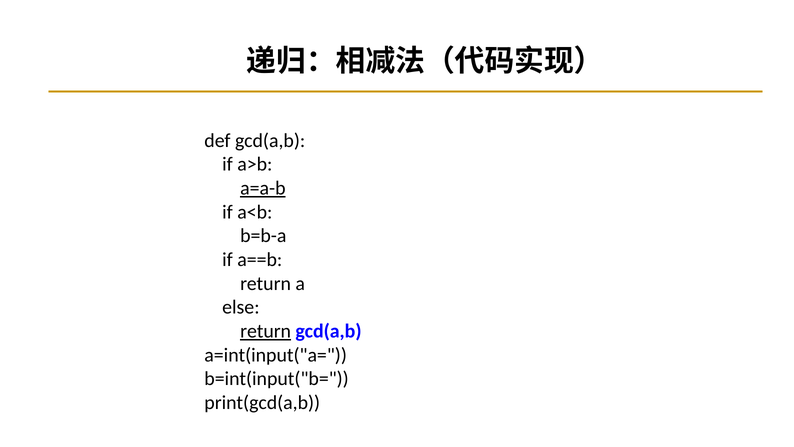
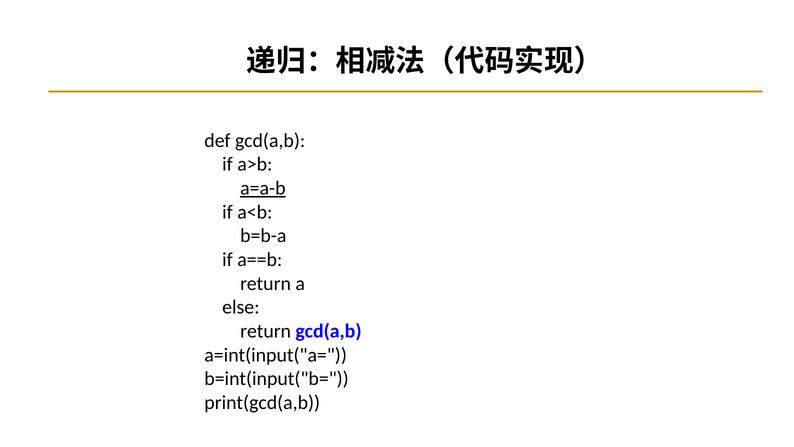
return underline: present -> none (266, 331)
